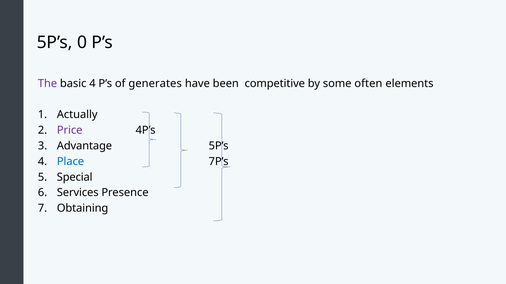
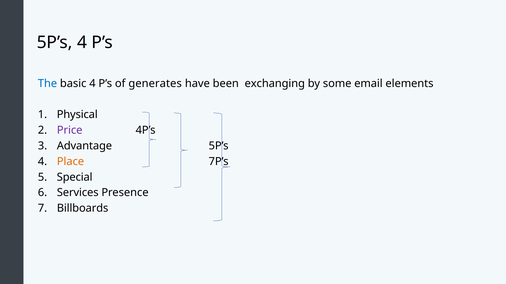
0: 0 -> 4 (82, 43)
The colour: purple -> blue (47, 84)
competitive: competitive -> exchanging (275, 84)
often: often -> email (368, 84)
Actually: Actually -> Physical (77, 115)
Place colour: blue -> orange (70, 162)
Obtaining: Obtaining -> Billboards (83, 209)
